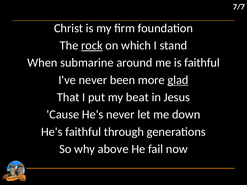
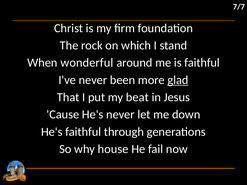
rock underline: present -> none (92, 46)
submarine: submarine -> wonderful (87, 63)
above: above -> house (113, 149)
